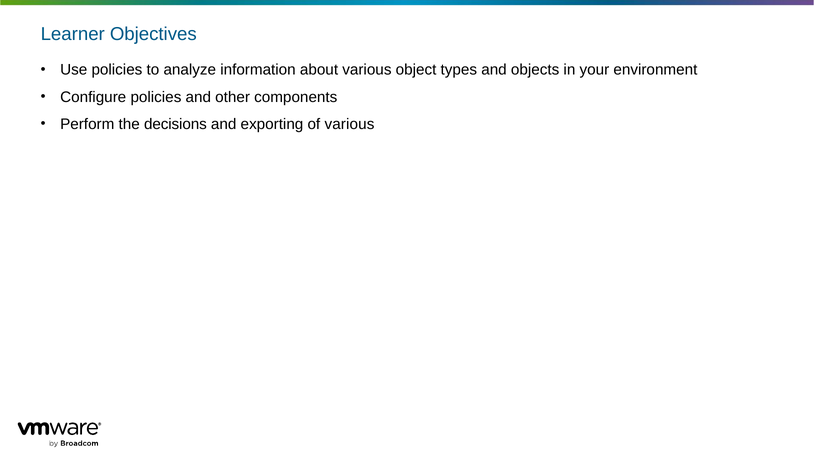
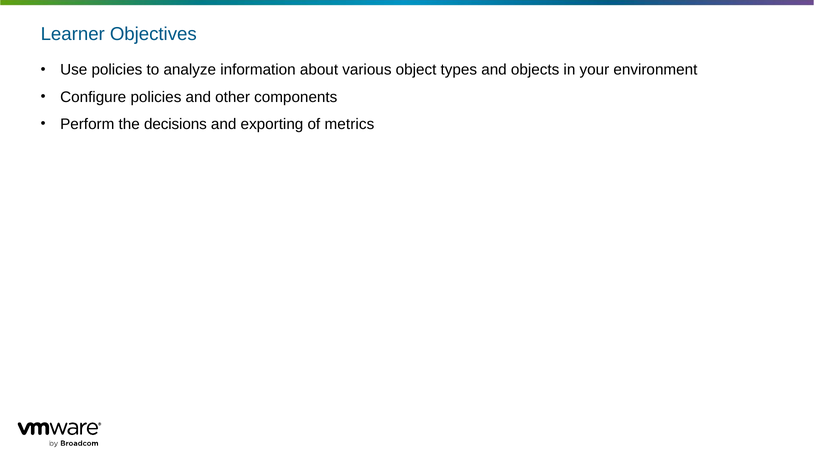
of various: various -> metrics (349, 124)
